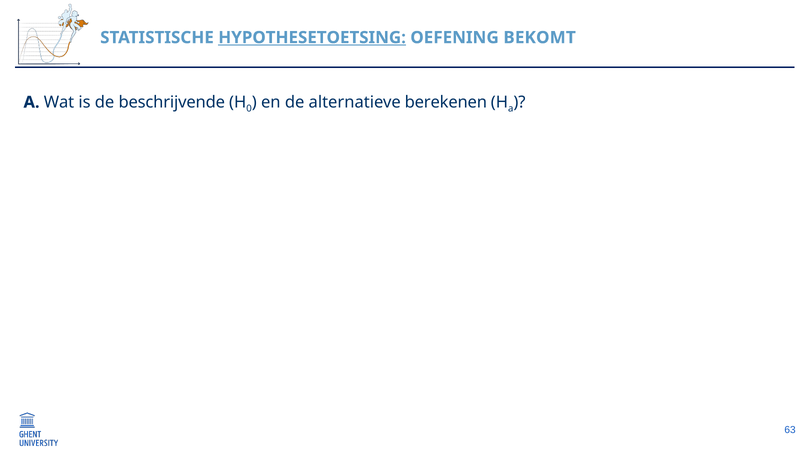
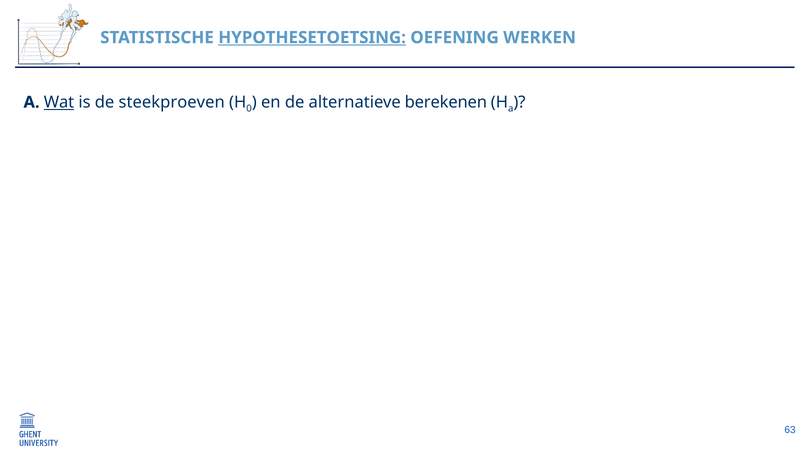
BEKOMT: BEKOMT -> WERKEN (540, 38)
Wat underline: none -> present (59, 102)
beschrijvende: beschrijvende -> steekproeven (172, 102)
